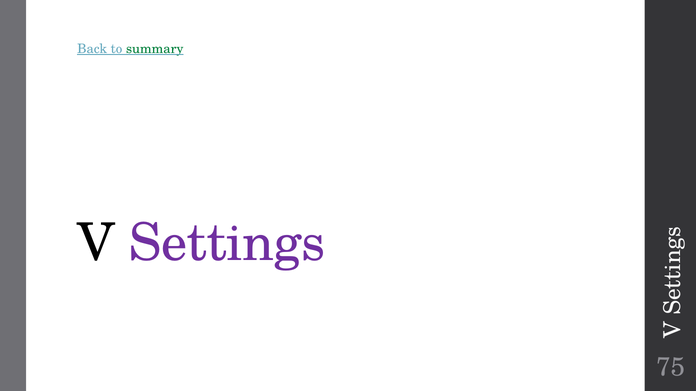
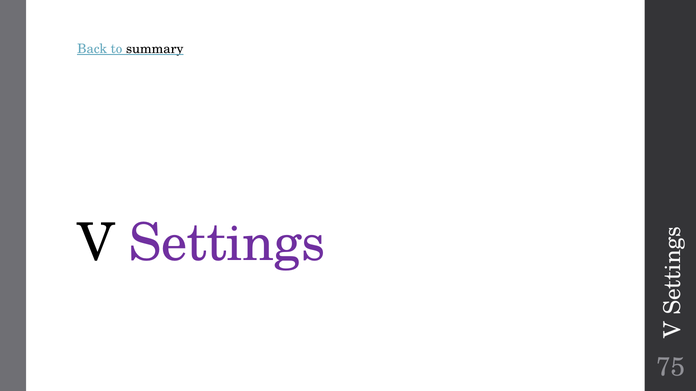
summary colour: green -> black (155, 49)
